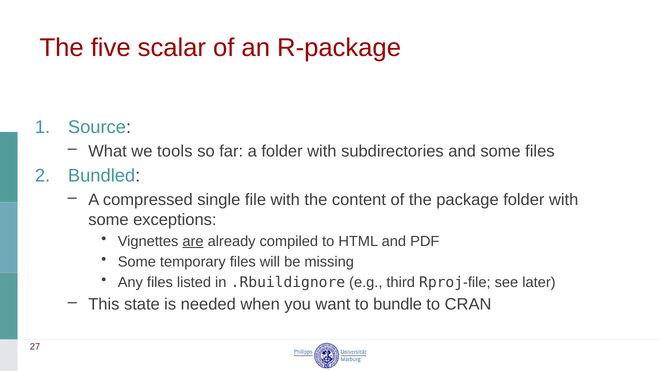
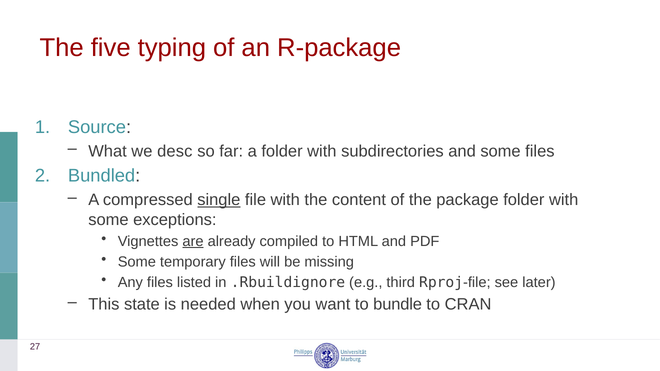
scalar: scalar -> typing (172, 48)
tools: tools -> desc (175, 151)
single underline: none -> present (219, 200)
